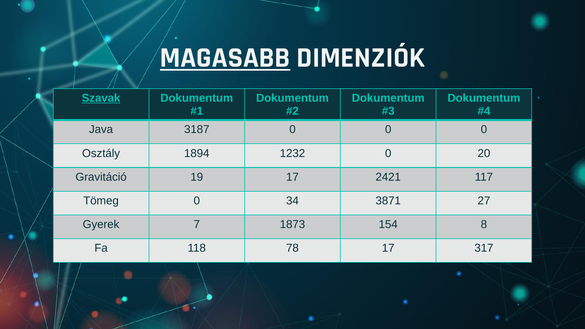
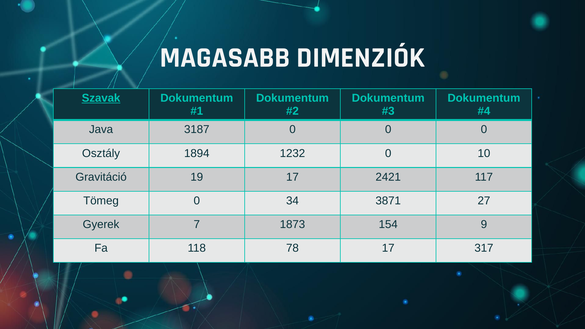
MAGASABB underline: present -> none (225, 58)
20: 20 -> 10 (484, 153)
8: 8 -> 9 (484, 224)
